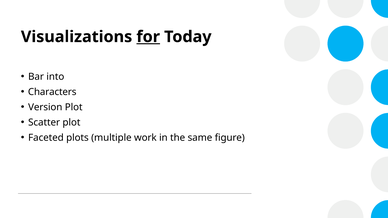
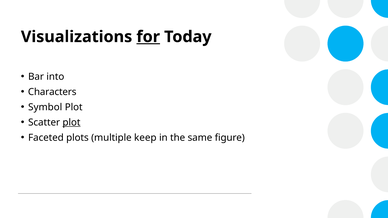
Version: Version -> Symbol (45, 107)
plot underline: none -> present (71, 123)
work: work -> keep (145, 138)
